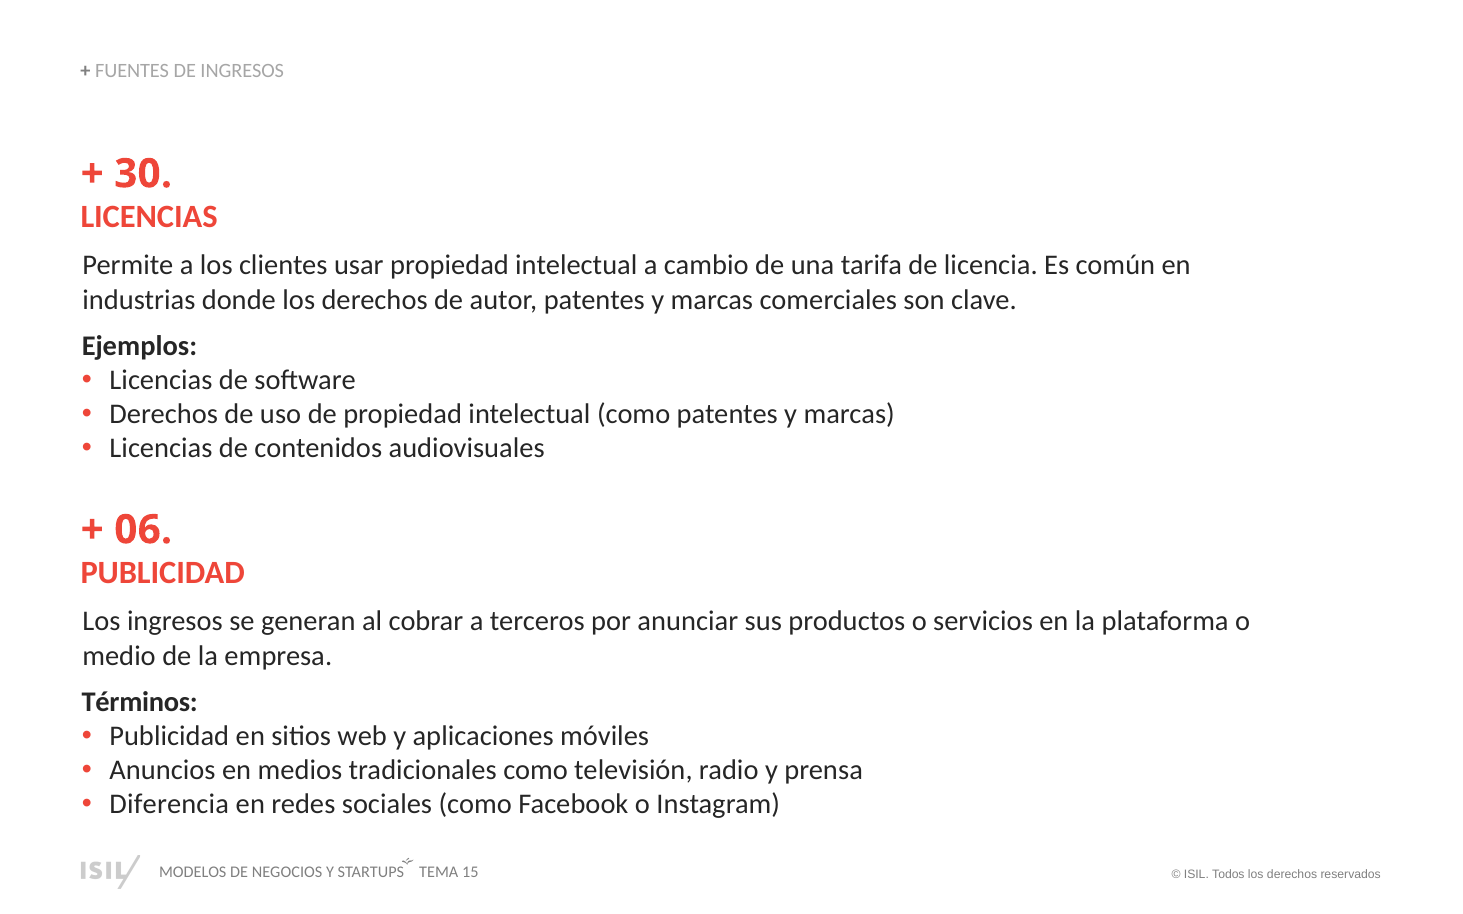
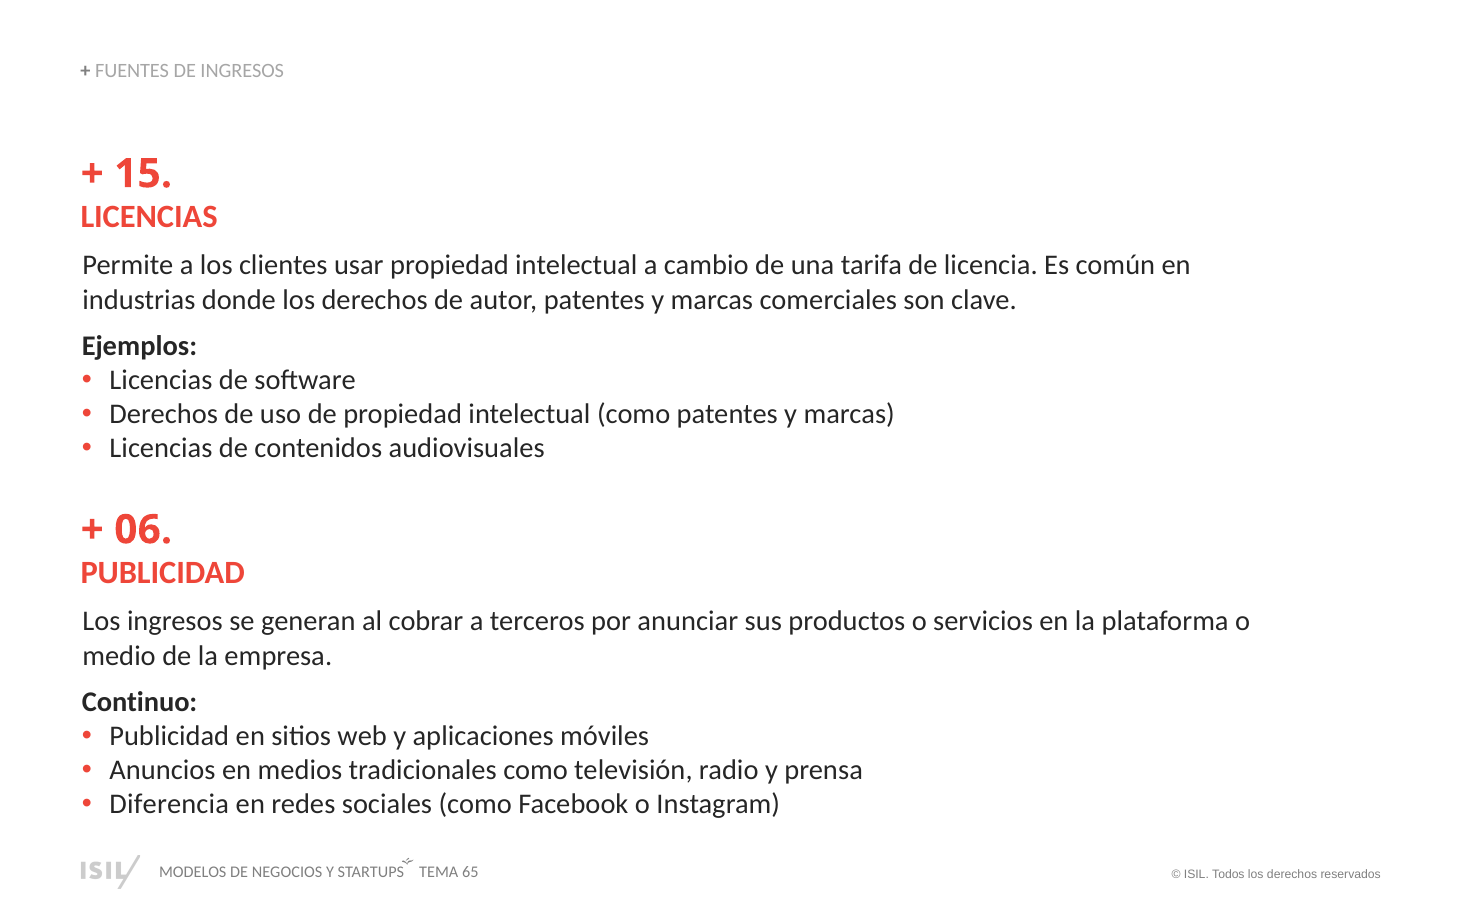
30: 30 -> 15 (143, 174)
Términos: Términos -> Continuo (140, 702)
15: 15 -> 65 (470, 873)
